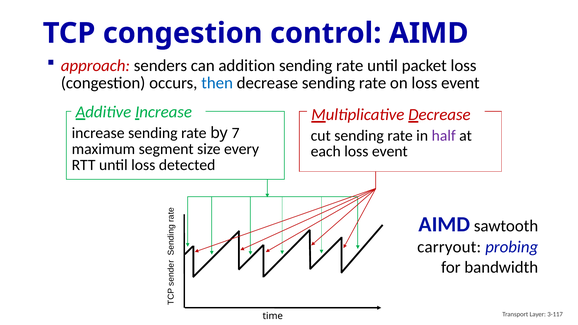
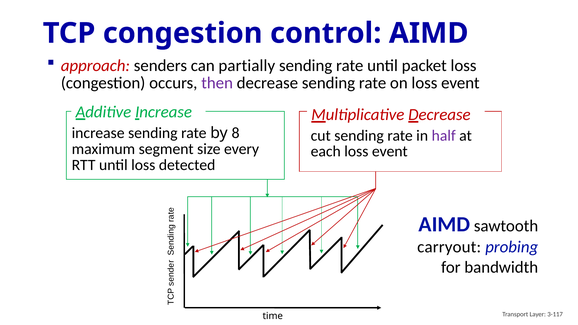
addition: addition -> partially (247, 66)
then colour: blue -> purple (217, 83)
7: 7 -> 8 (236, 133)
